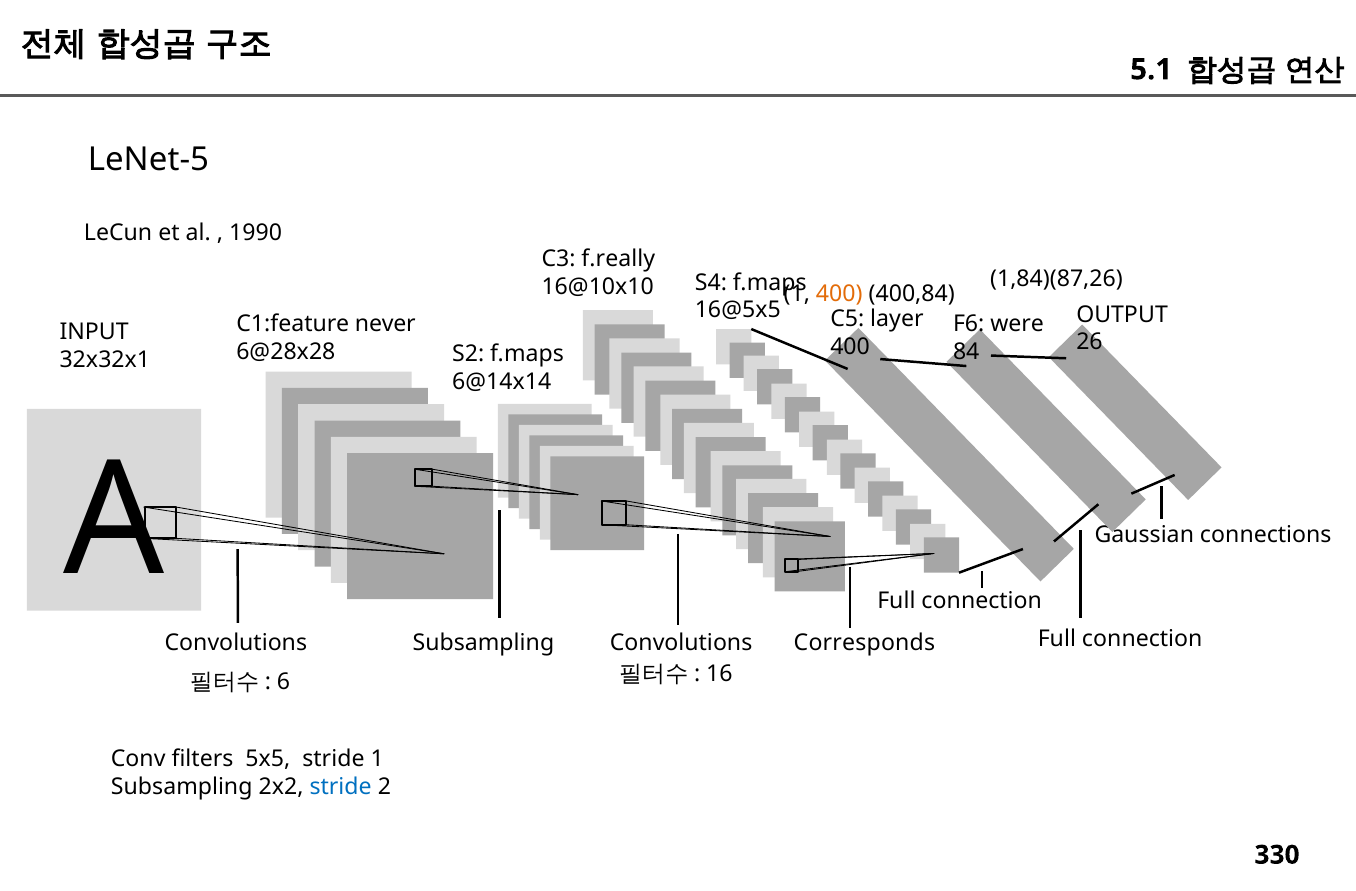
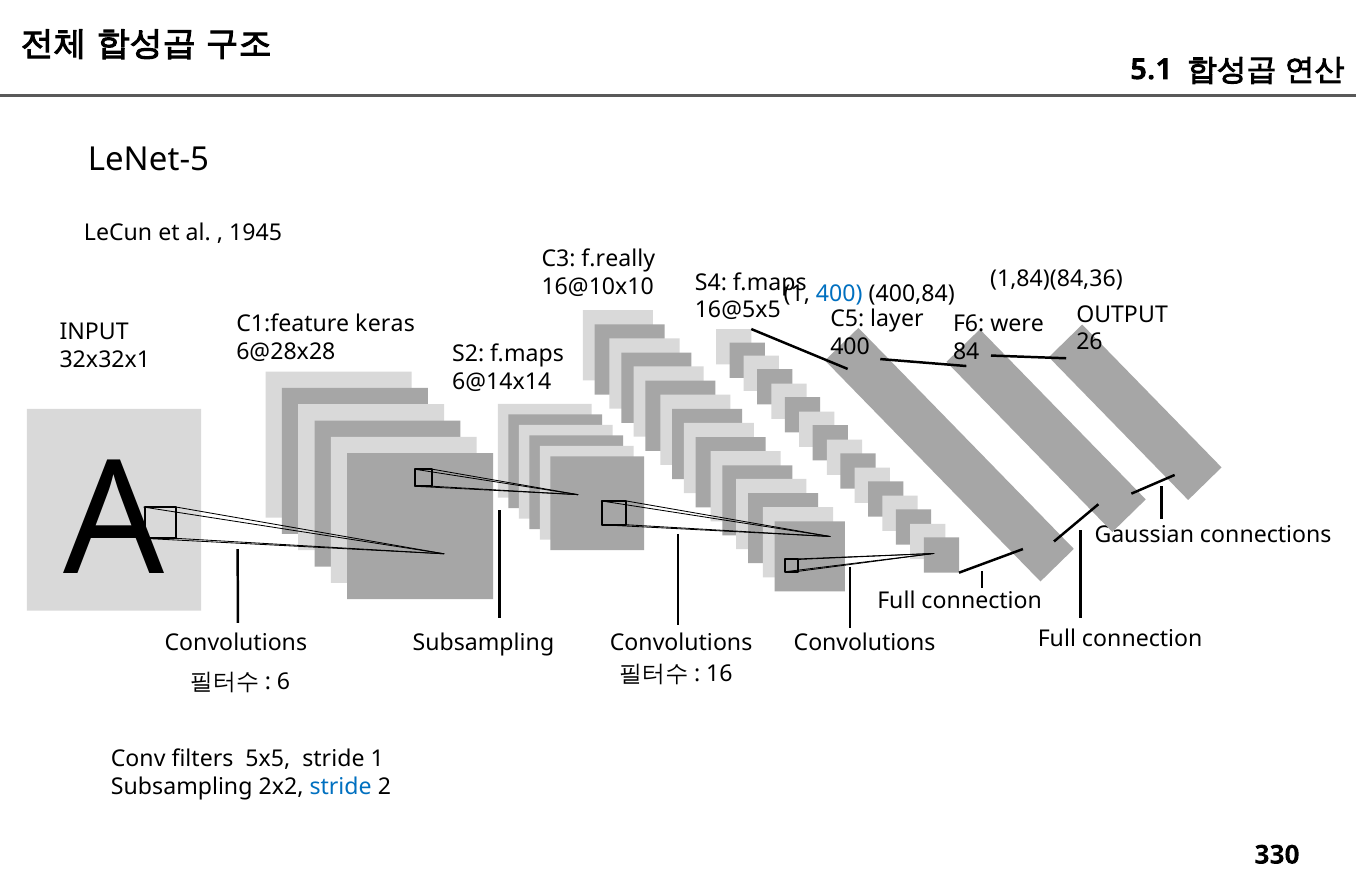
1990: 1990 -> 1945 (256, 233)
1,84)(87,26: 1,84)(87,26 -> 1,84)(84,36 (1056, 279)
400 colour: orange -> blue (839, 294)
never: never -> keras (385, 324)
Convolutions Corresponds: Corresponds -> Convolutions (865, 642)
